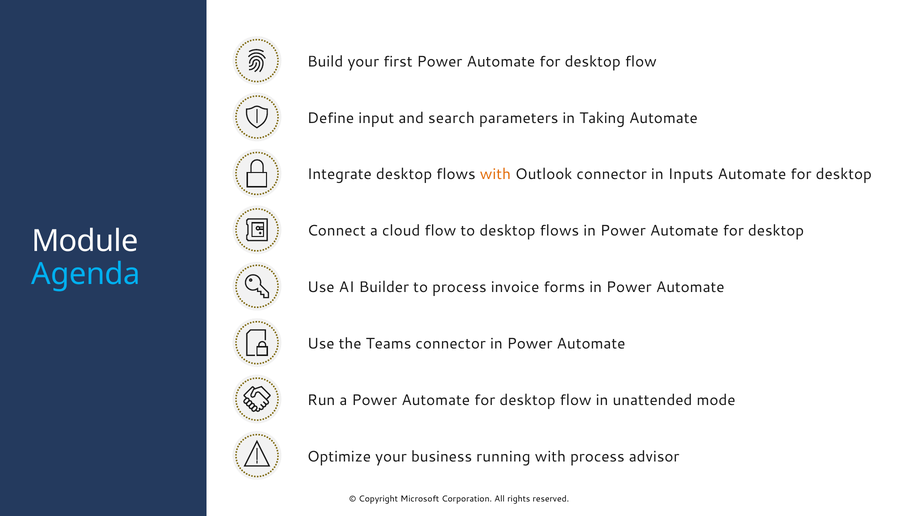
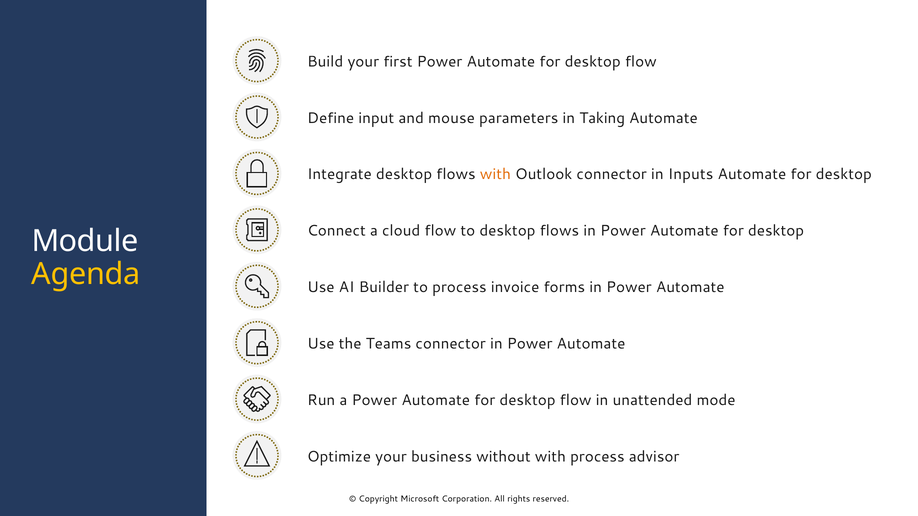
search: search -> mouse (451, 118)
Agenda colour: light blue -> yellow (86, 275)
running: running -> without (503, 457)
